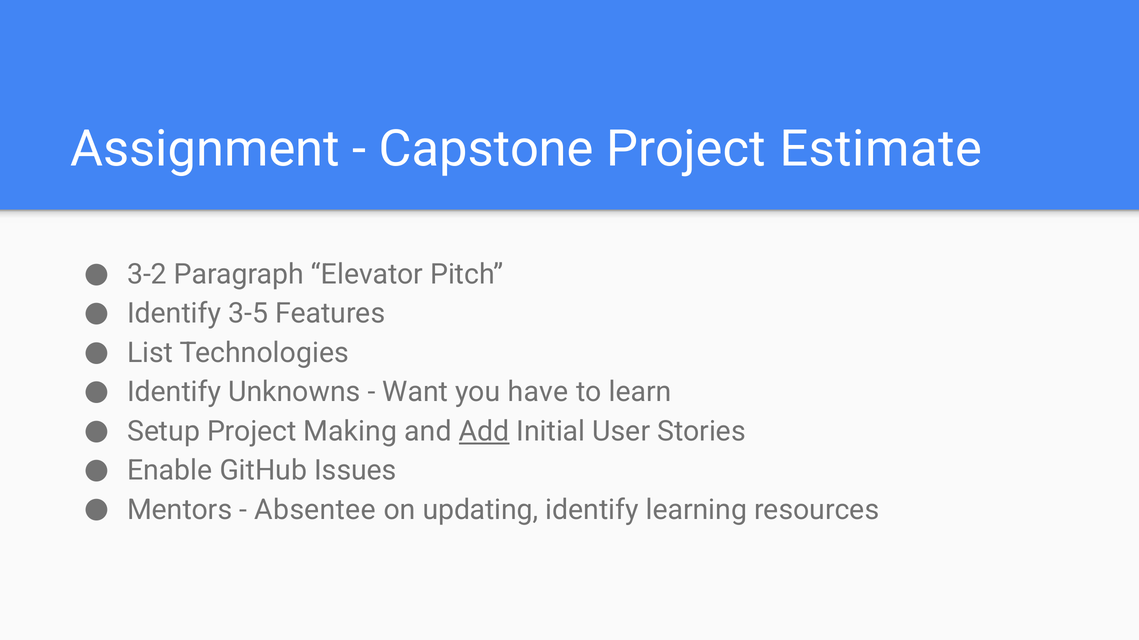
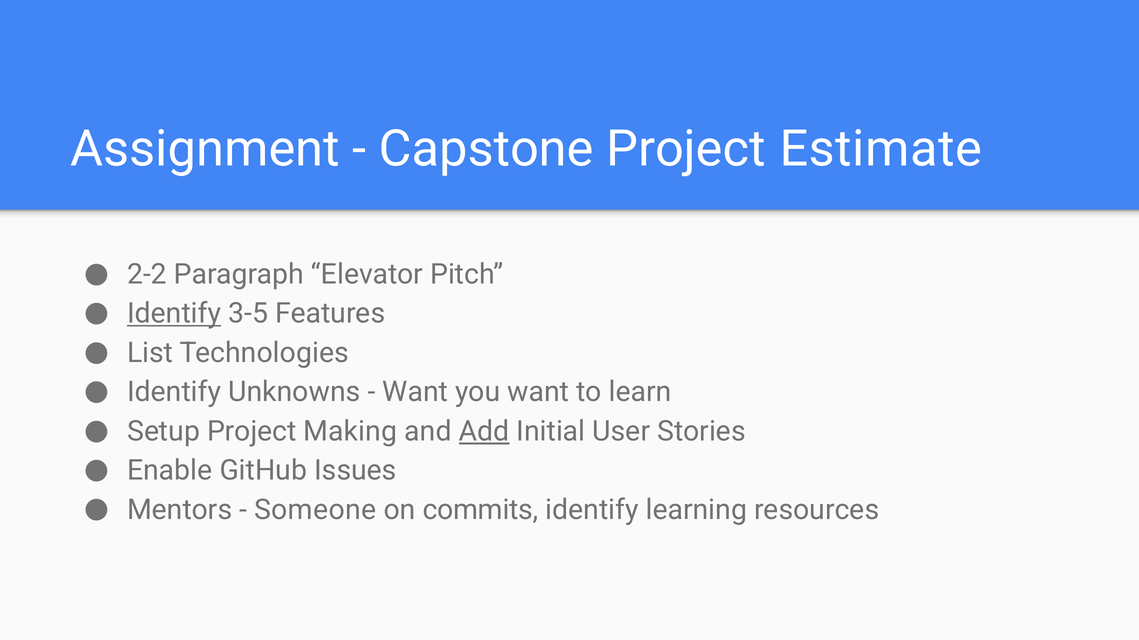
3-2: 3-2 -> 2-2 (147, 275)
Identify underline: none -> present (174, 314)
you have: have -> want (538, 392)
Absentee: Absentee -> Someone (315, 510)
updating: updating -> commits (480, 510)
